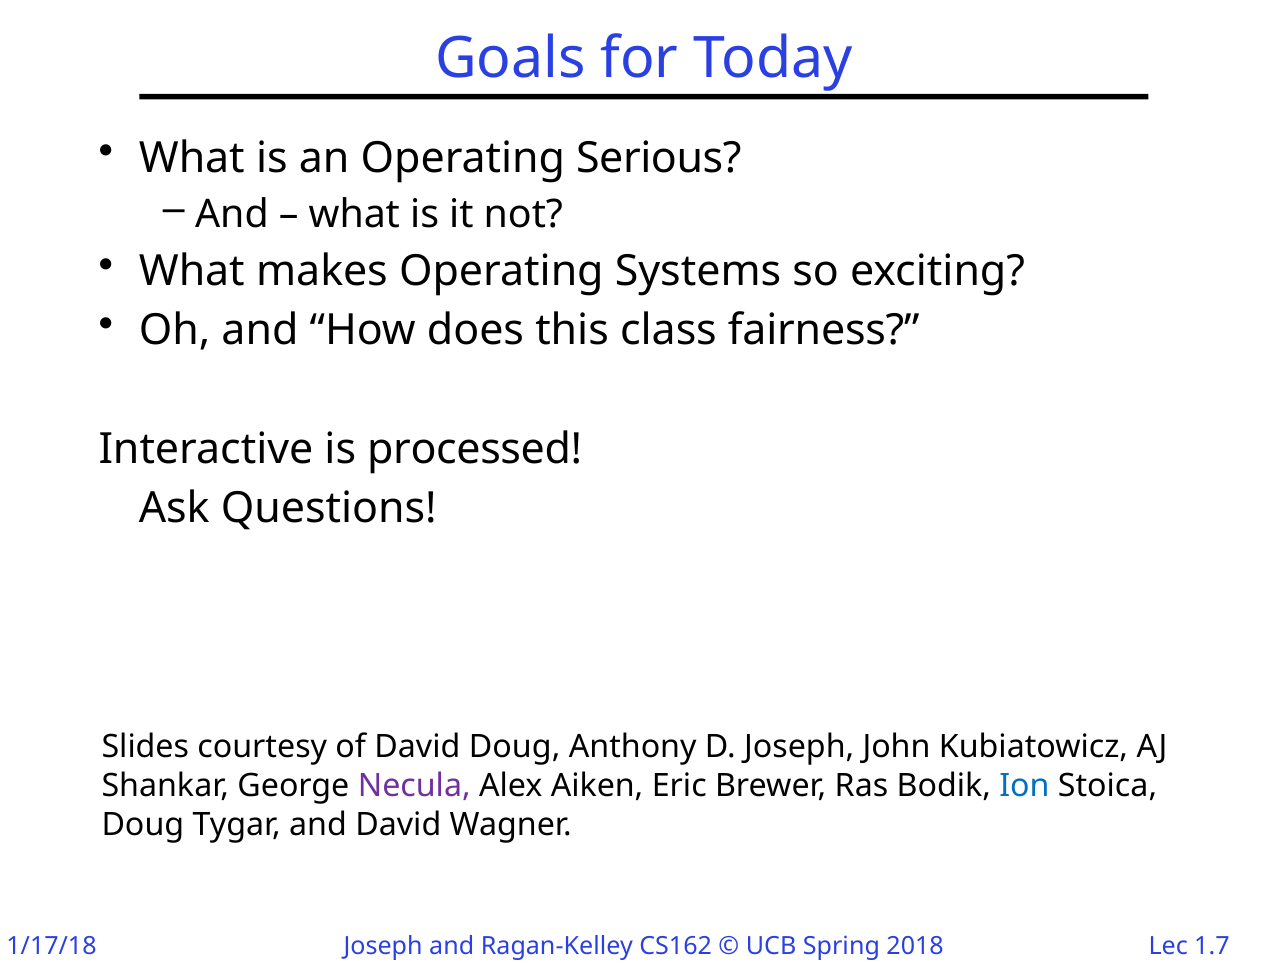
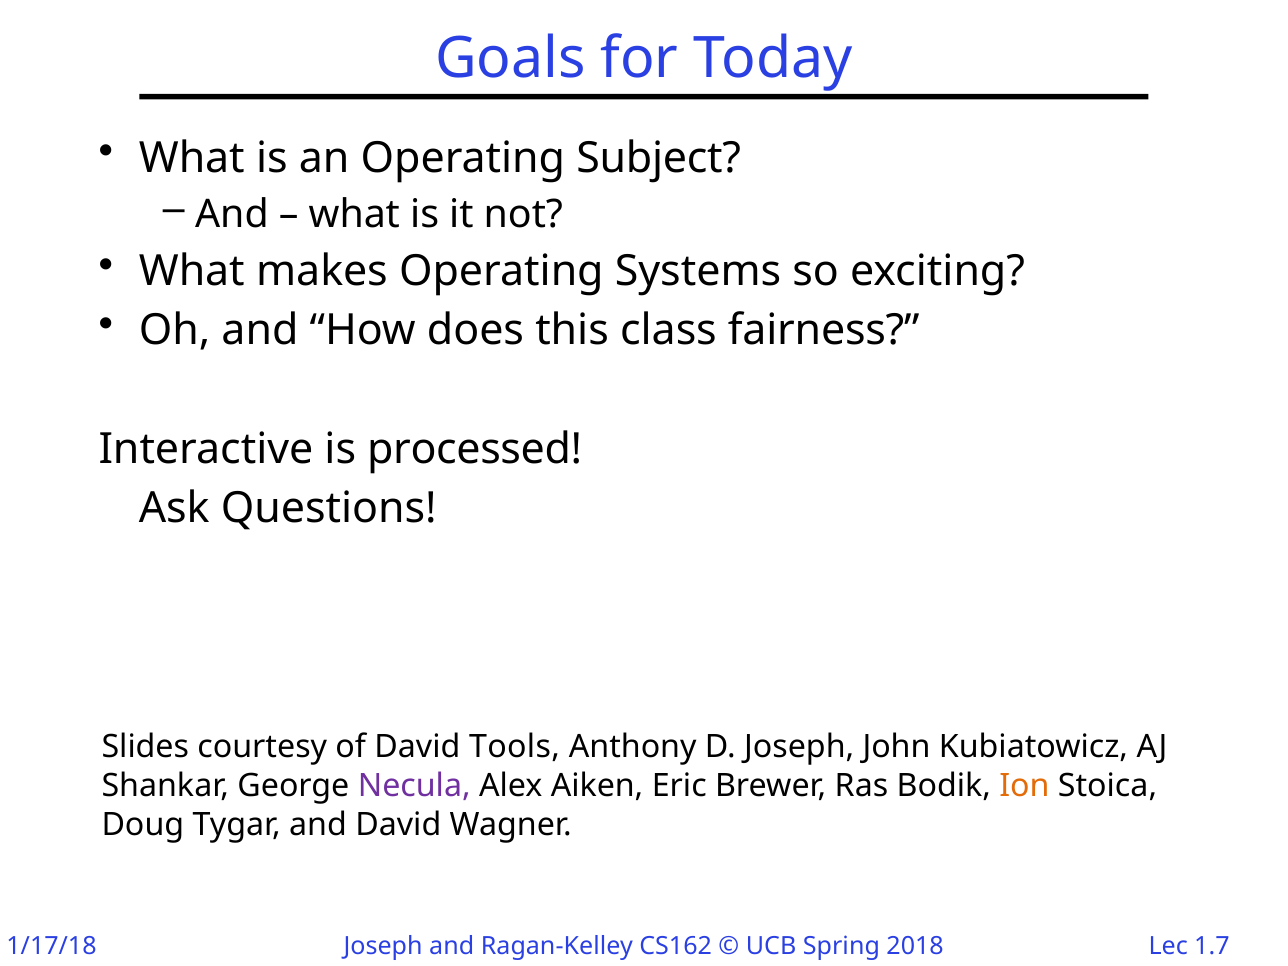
Serious: Serious -> Subject (659, 158)
David Doug: Doug -> Tools (514, 747)
Ion colour: blue -> orange (1024, 786)
